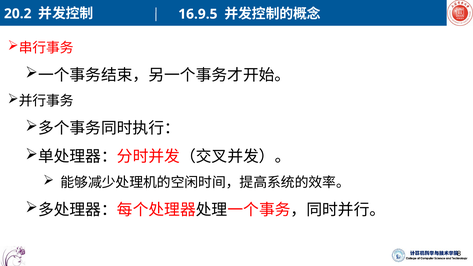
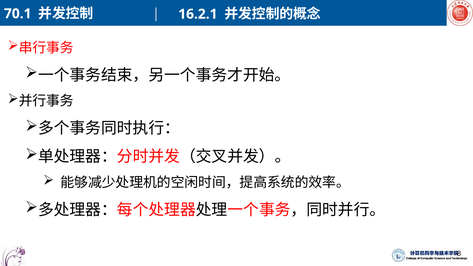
20.2: 20.2 -> 70.1 (18, 14)
16.9.5: 16.9.5 -> 16.2.1 (198, 14)
